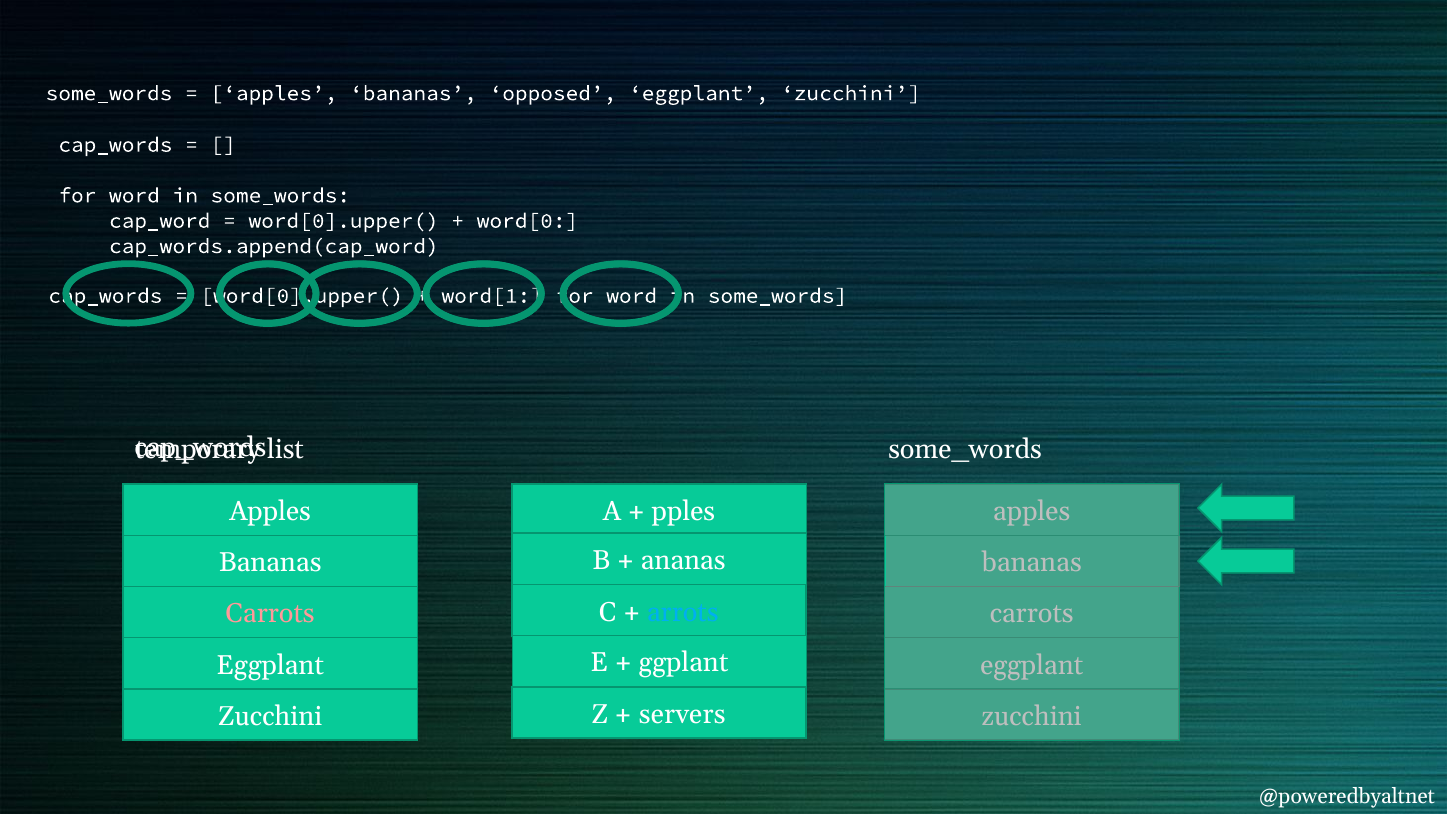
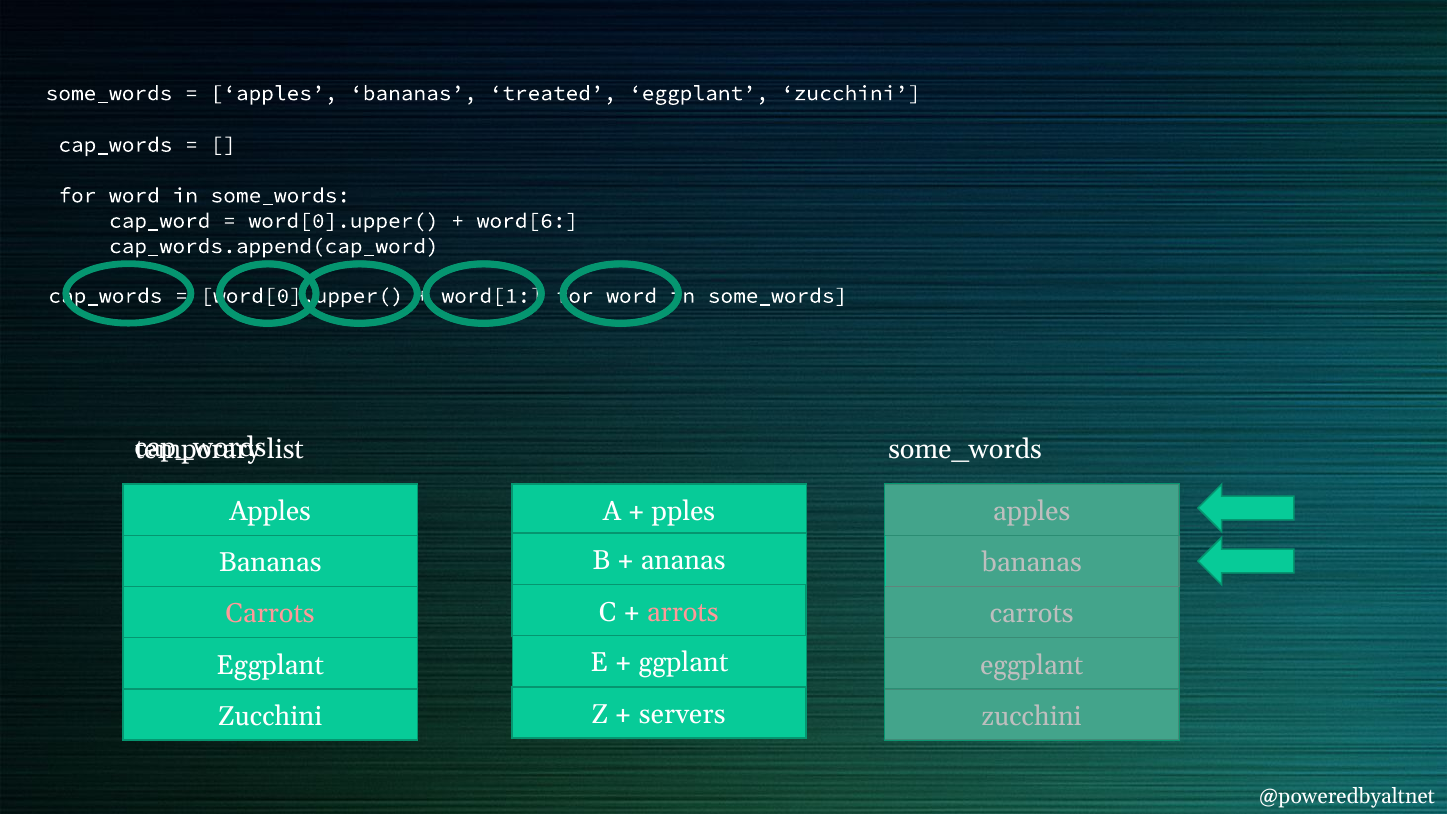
opposed: opposed -> treated (553, 93)
word[0: word[0 -> word[6 (527, 221)
arrots colour: light blue -> pink (683, 612)
